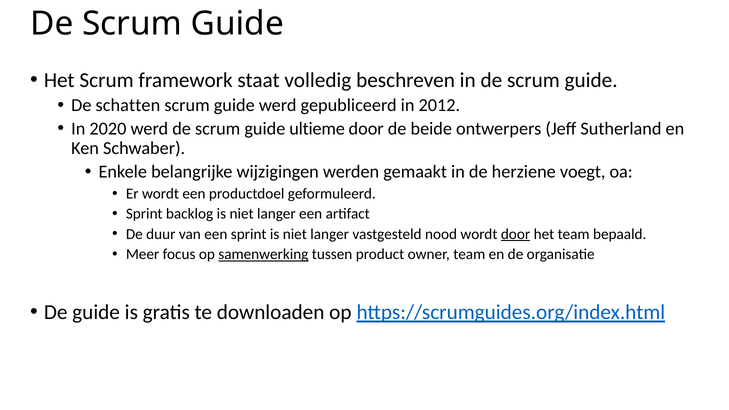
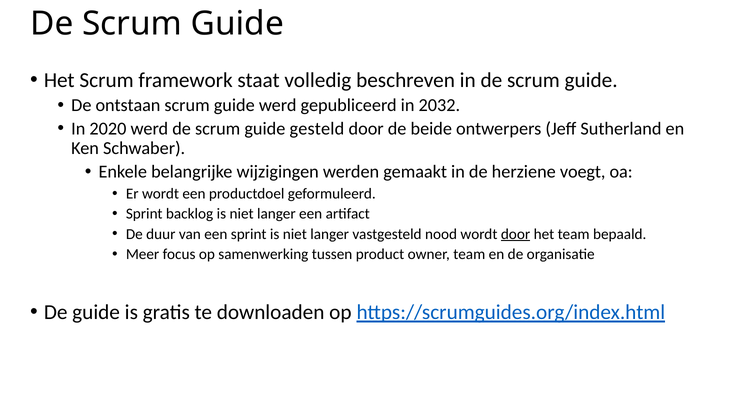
schatten: schatten -> ontstaan (128, 105)
2012: 2012 -> 2032 (439, 105)
ultieme: ultieme -> gesteld (317, 129)
samenwerking underline: present -> none (263, 254)
